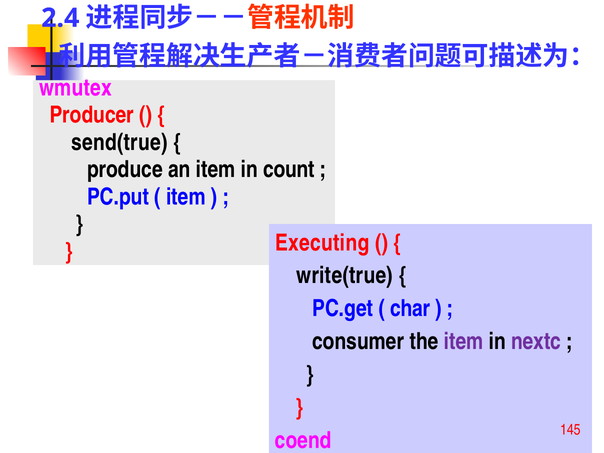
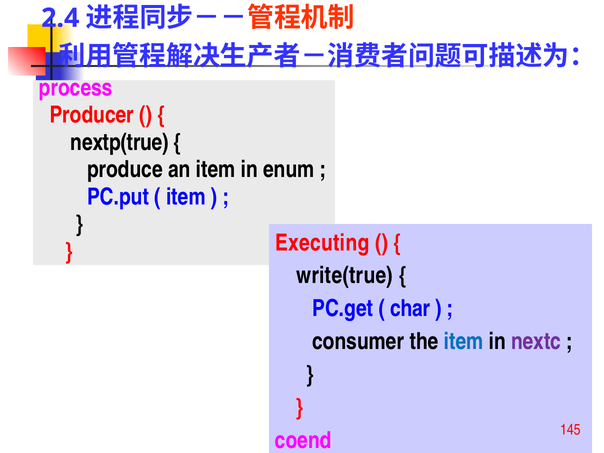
wmutex: wmutex -> process (76, 88)
send(true: send(true -> nextp(true (120, 142)
count: count -> enum (289, 170)
item colour: purple -> blue (464, 342)
